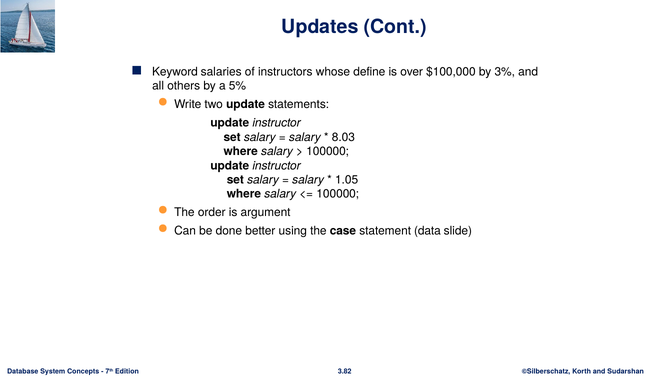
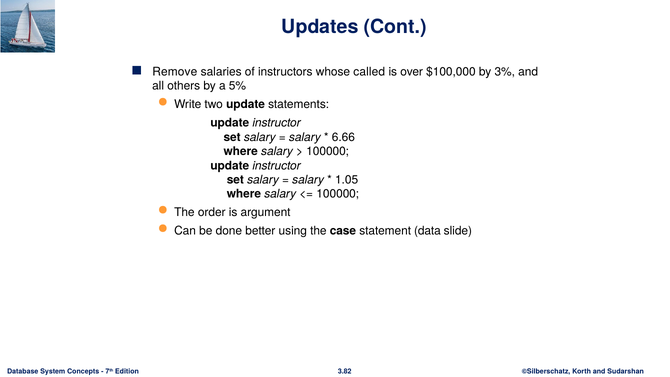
Keyword: Keyword -> Remove (175, 72)
define: define -> called (369, 72)
8.03: 8.03 -> 6.66 (343, 137)
